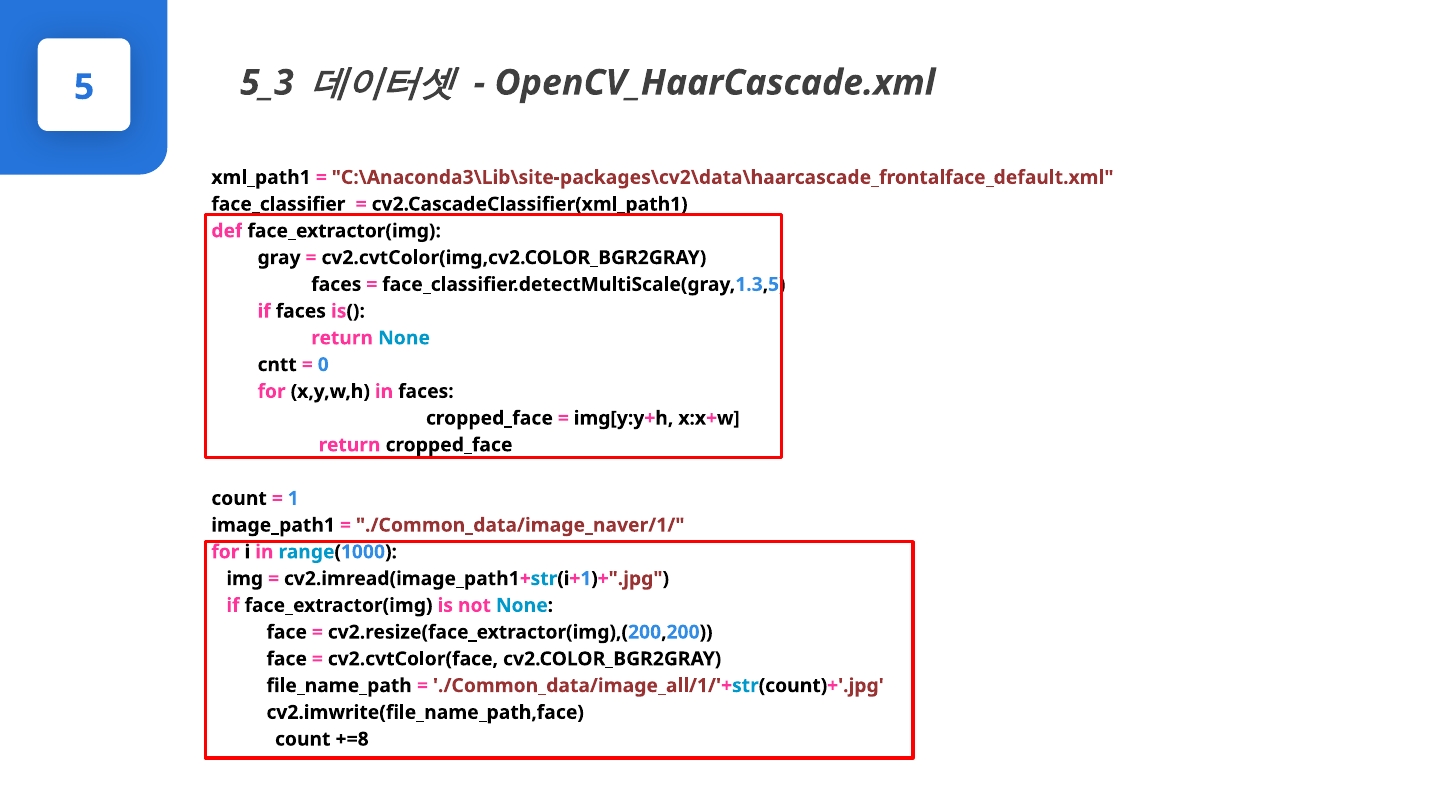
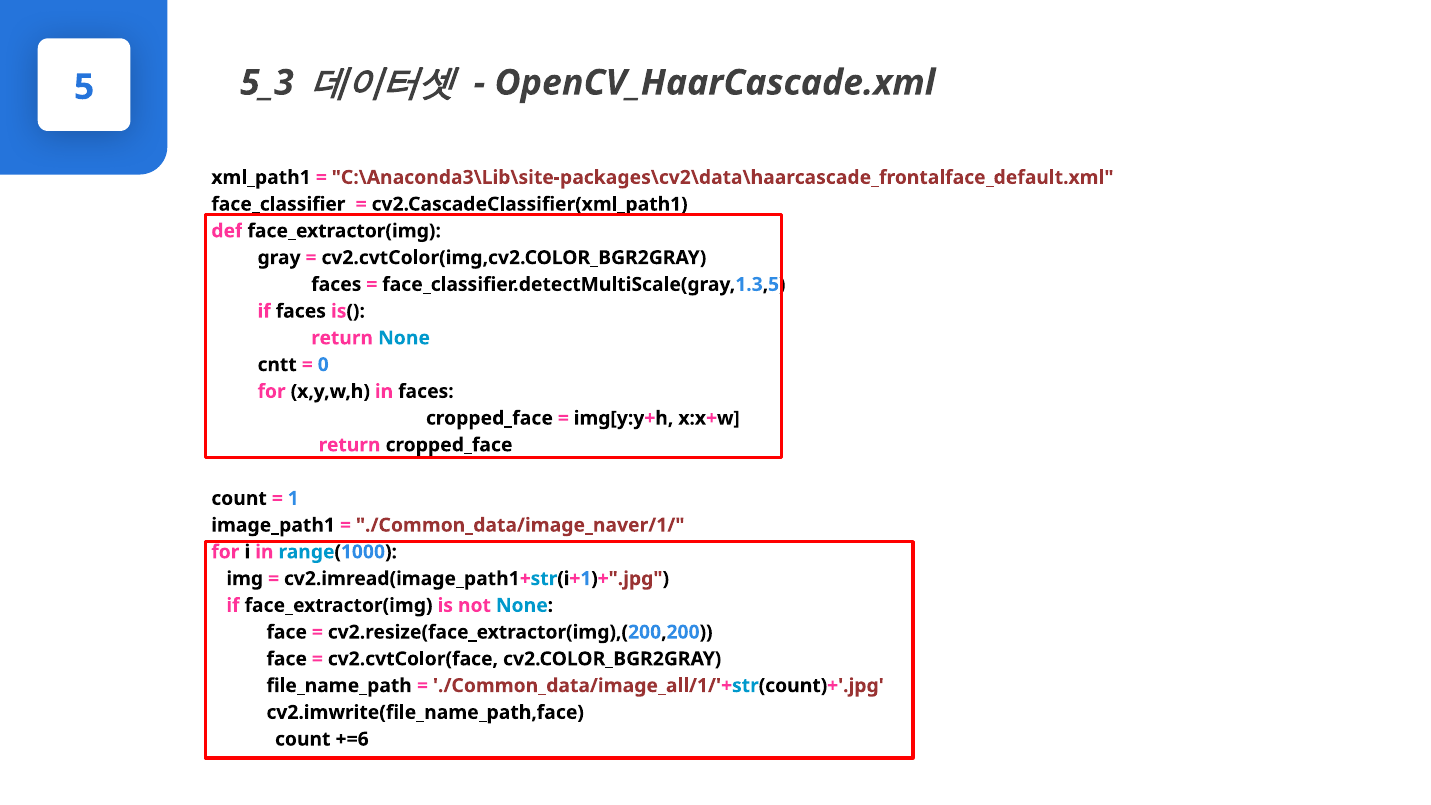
+=8: +=8 -> +=6 (352, 739)
